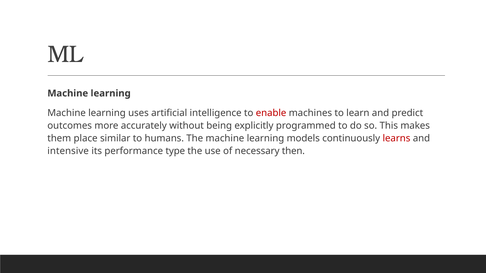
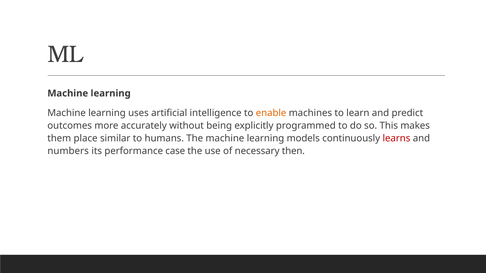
enable colour: red -> orange (271, 113)
intensive: intensive -> numbers (68, 151)
type: type -> case (175, 151)
